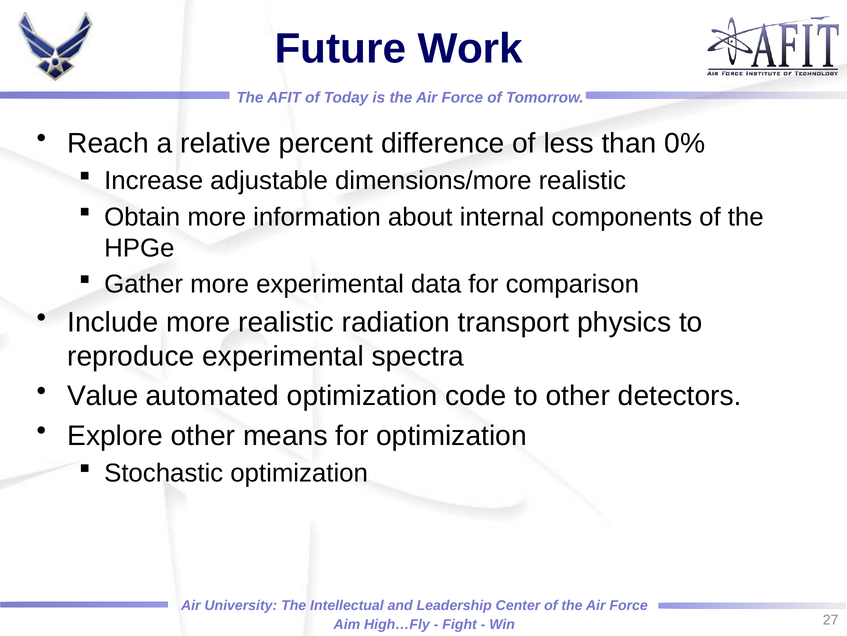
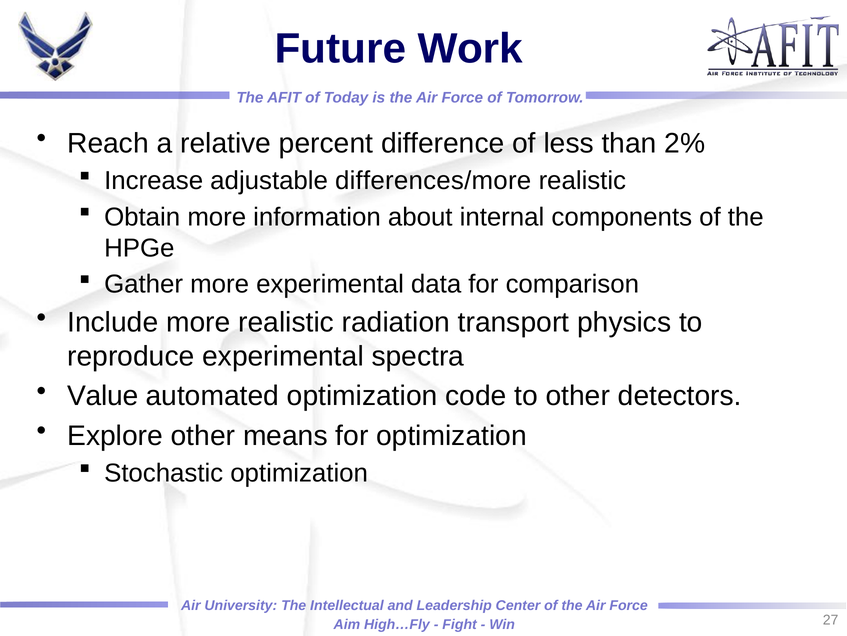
0%: 0% -> 2% (685, 143)
dimensions/more: dimensions/more -> differences/more (433, 181)
